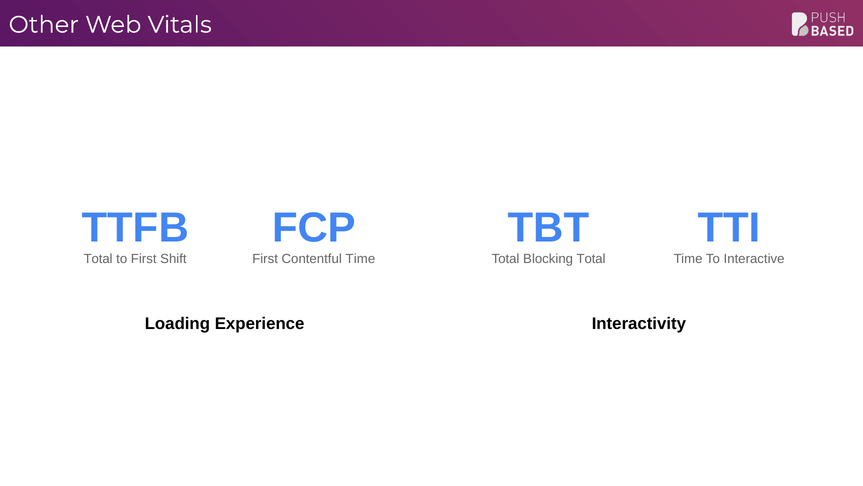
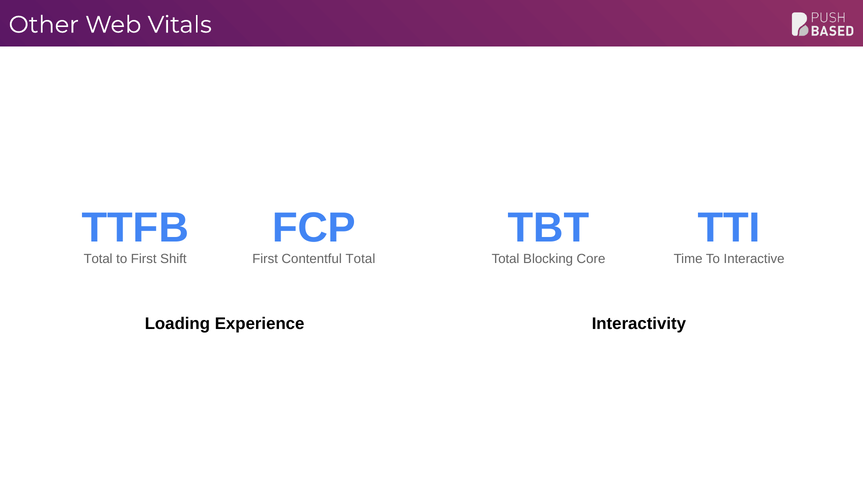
Contentful Time: Time -> Total (360, 259)
Blocking Total: Total -> Core (591, 259)
